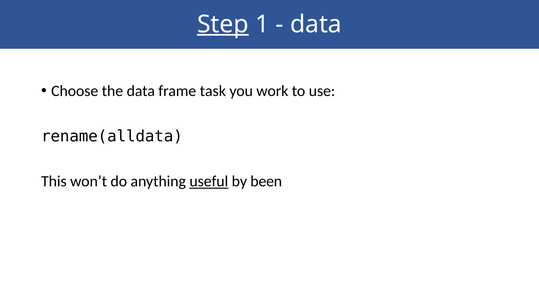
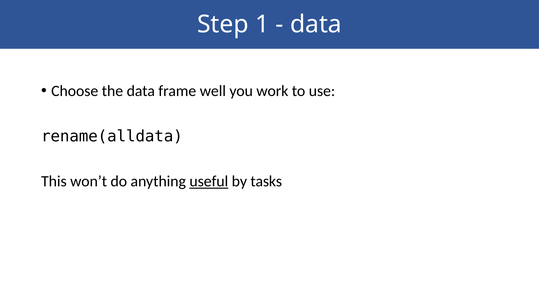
Step underline: present -> none (223, 24)
task: task -> well (213, 91)
been: been -> tasks (266, 182)
